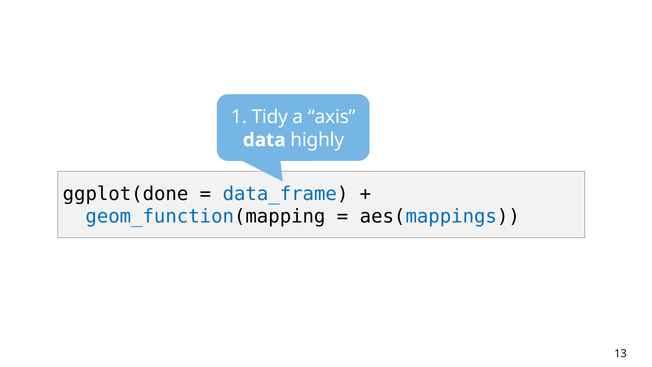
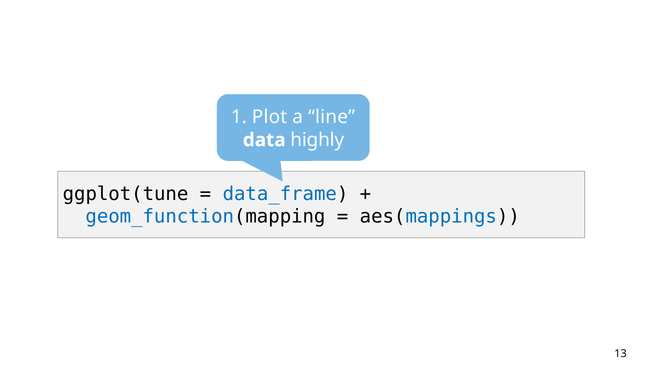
Tidy: Tidy -> Plot (270, 117)
axis: axis -> line (332, 117)
ggplot(done: ggplot(done -> ggplot(tune (126, 194)
